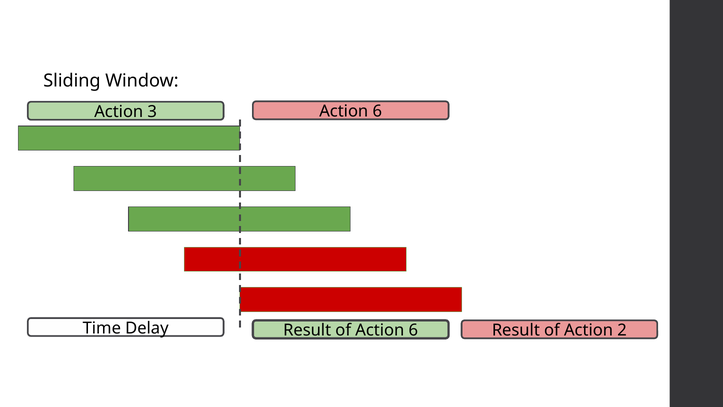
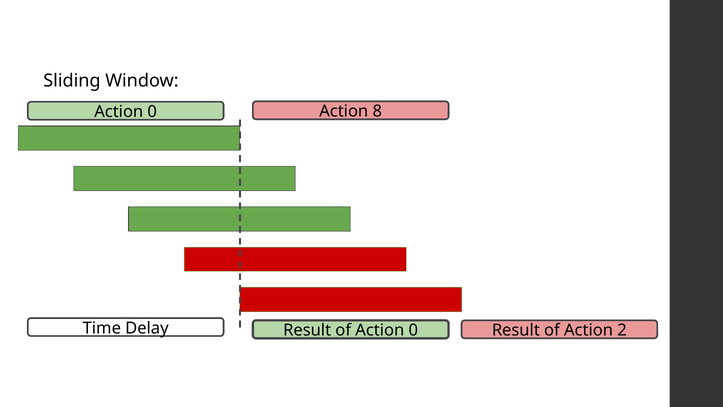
6: 6 -> 8 (377, 111)
3: 3 -> 0 (152, 112)
of Action 6: 6 -> 0 (413, 330)
